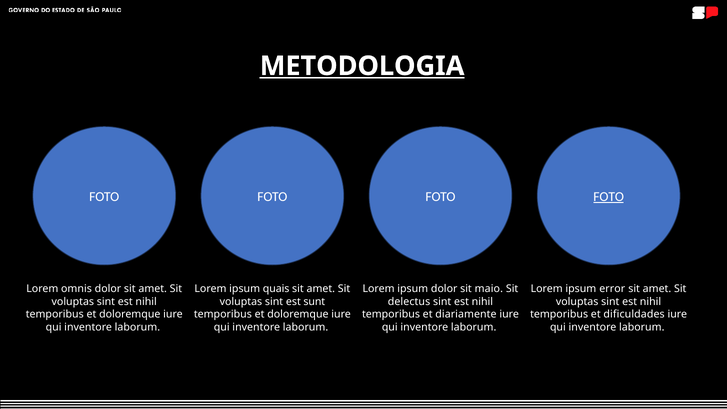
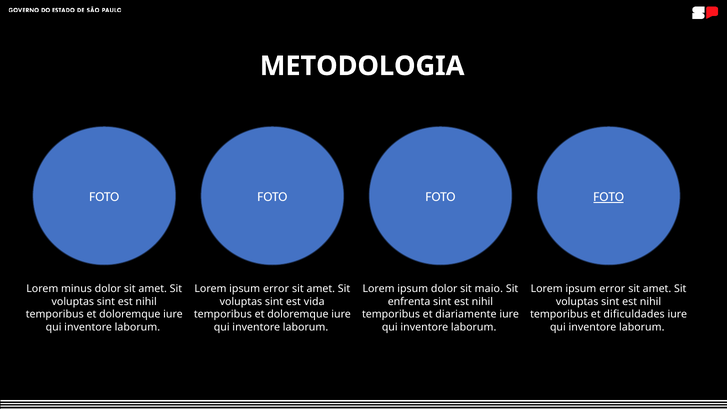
METODOLOGIA underline: present -> none (362, 66)
omnis: omnis -> minus (76, 289)
quais: quais -> error (276, 289)
sunt: sunt -> vida (314, 302)
delectus: delectus -> enfrenta (409, 302)
